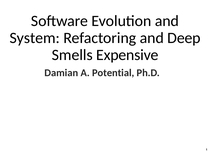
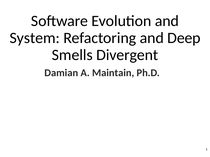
Expensive: Expensive -> Divergent (127, 55)
Potential: Potential -> Maintain (113, 73)
